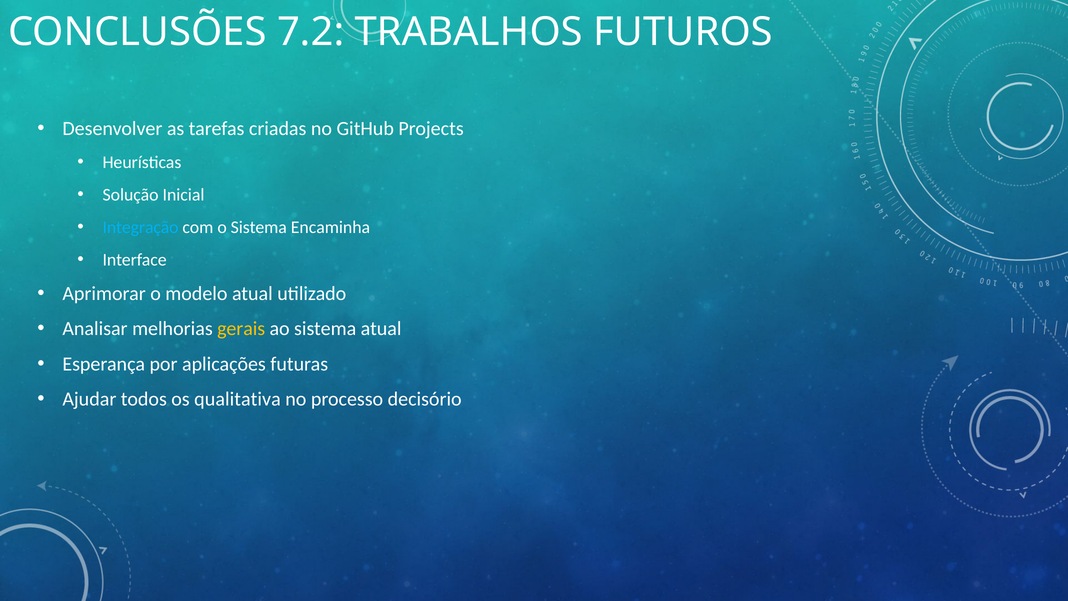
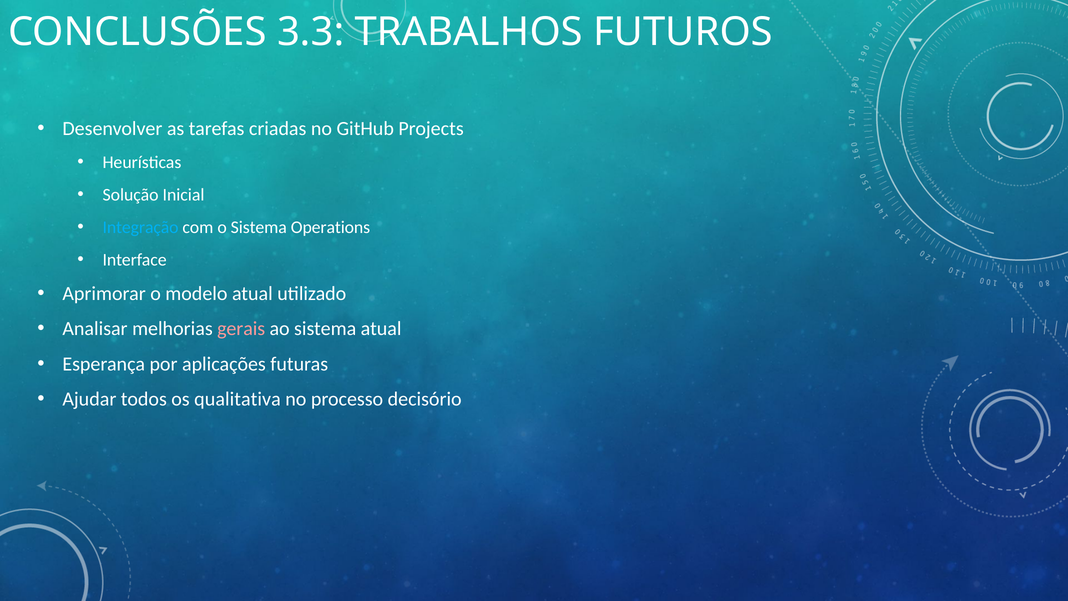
7.2: 7.2 -> 3.3 (311, 32)
Encaminha: Encaminha -> Operations (331, 227)
gerais colour: yellow -> pink (241, 329)
